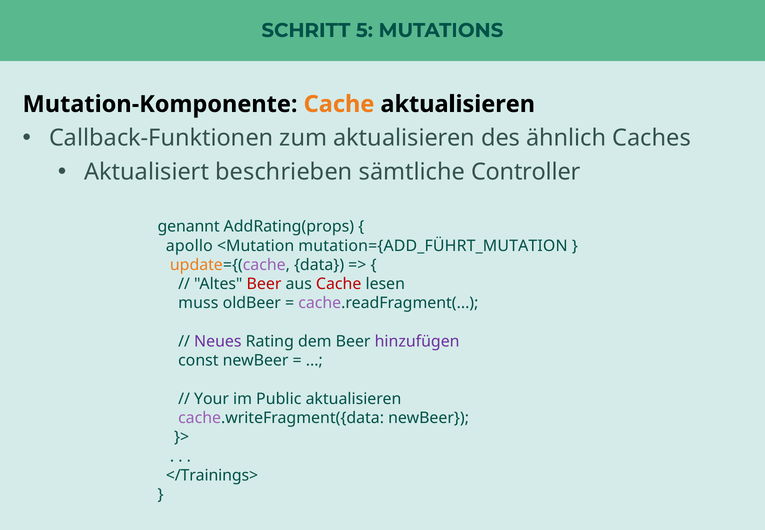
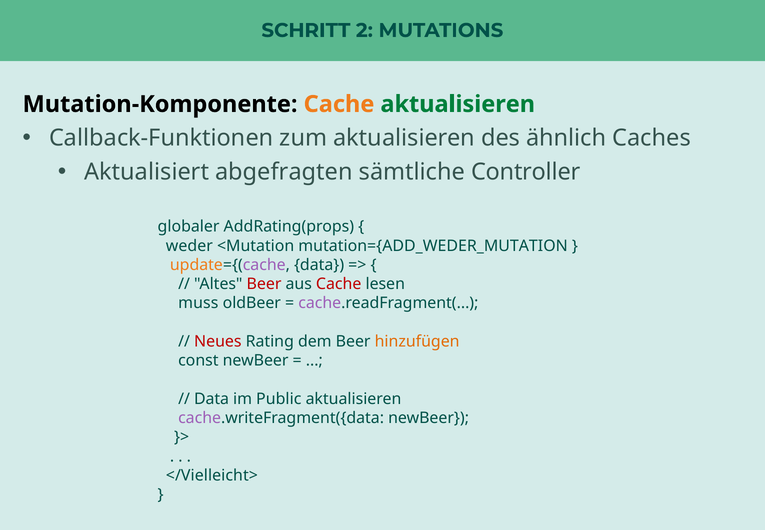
5: 5 -> 2 (364, 30)
aktualisieren colour: black -> green (458, 104)
beschrieben: beschrieben -> abgefragten (284, 172)
genannt: genannt -> globaler (189, 226)
apollo: apollo -> weder (189, 246)
mutation={ADD_FÜHRT_MUTATION: mutation={ADD_FÜHRT_MUTATION -> mutation={ADD_WEDER_MUTATION (433, 246)
Neues colour: purple -> red (218, 341)
hinzufügen colour: purple -> orange (417, 341)
Your: Your -> Data (212, 399)
</Trainings>: </Trainings> -> </Vielleicht> (212, 475)
